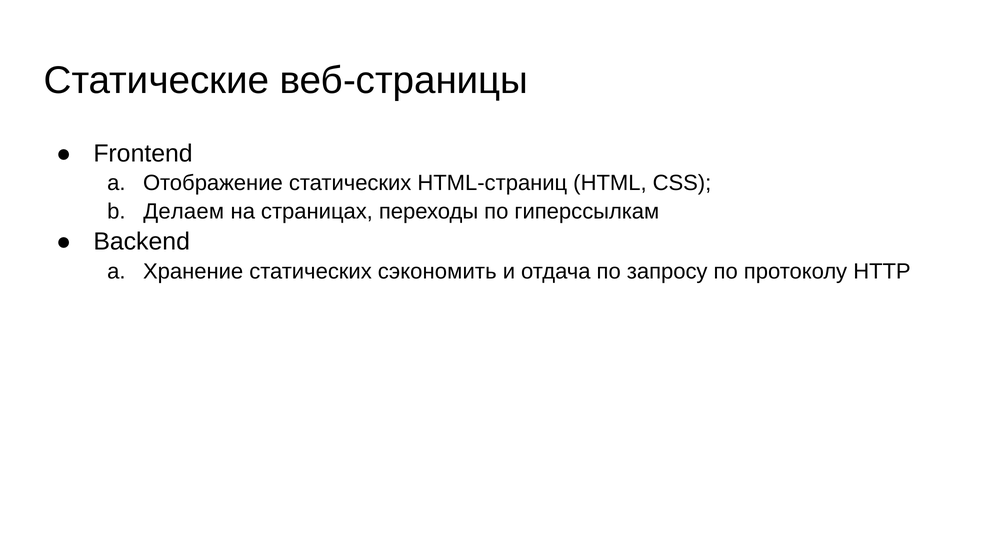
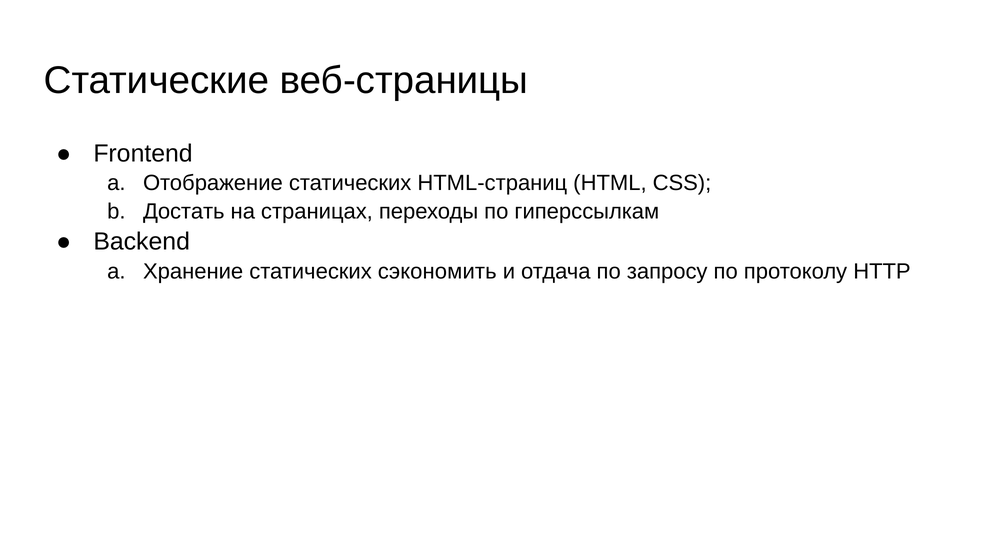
Делаем: Делаем -> Достать (184, 211)
